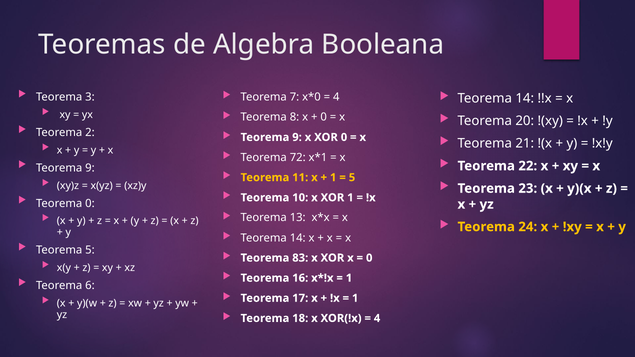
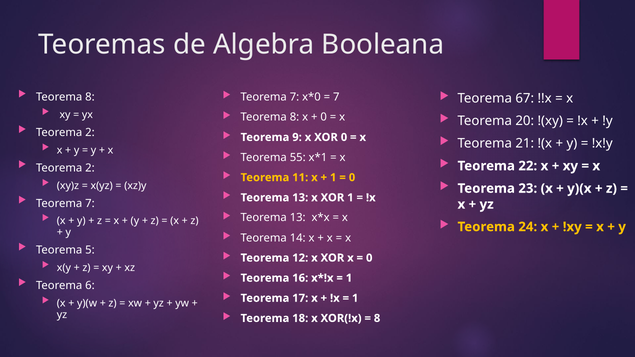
3: 3 -> 8 (90, 97)
4: 4 -> 7 (336, 97)
14: 14 -> 67 (525, 98)
72: 72 -> 55 (298, 157)
9: 9 -> 2 (90, 168)
5: 5 -> 0 (352, 178)
10: 10 -> 13 (300, 198)
0: 0 -> 7 (90, 203)
83: 83 -> 12 (300, 258)
4: 4 -> 8 (377, 318)
